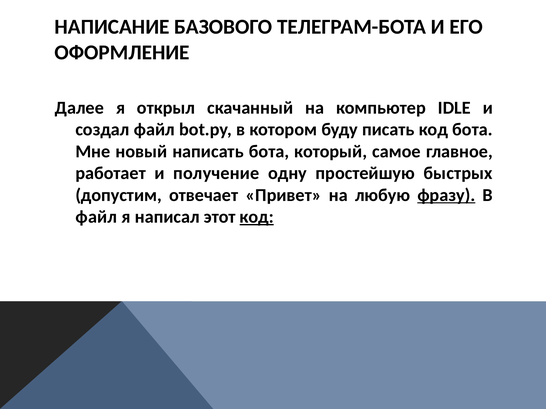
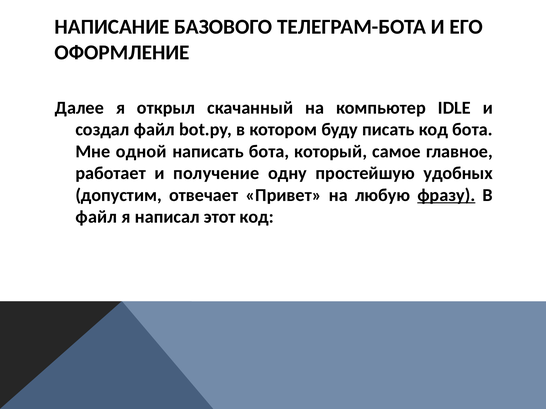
новый: новый -> одной (141, 152)
быстрых: быстрых -> удобных (458, 173)
код underline: present -> none (257, 217)
